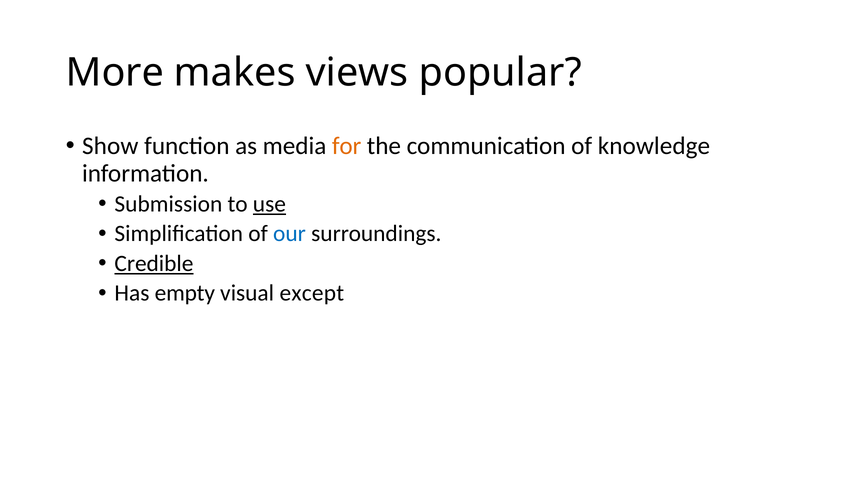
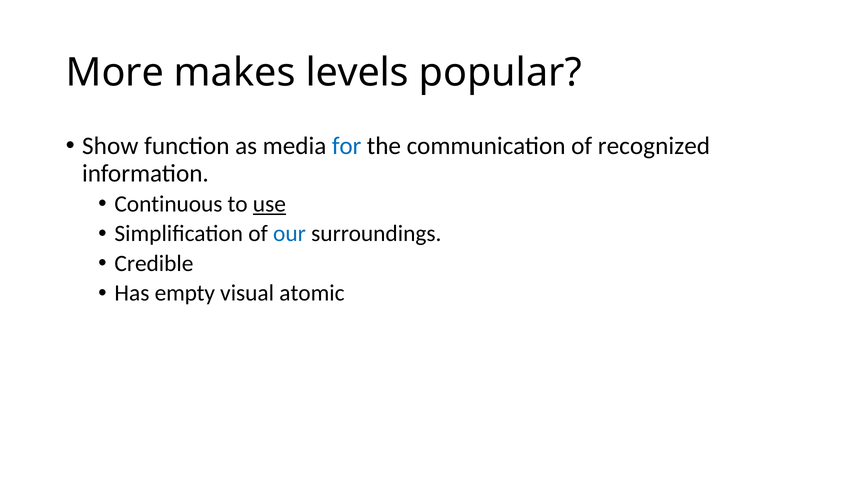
views: views -> levels (357, 73)
for colour: orange -> blue (347, 146)
knowledge: knowledge -> recognized (654, 146)
Submission: Submission -> Continuous (168, 204)
Credible underline: present -> none (154, 264)
except: except -> atomic (312, 293)
